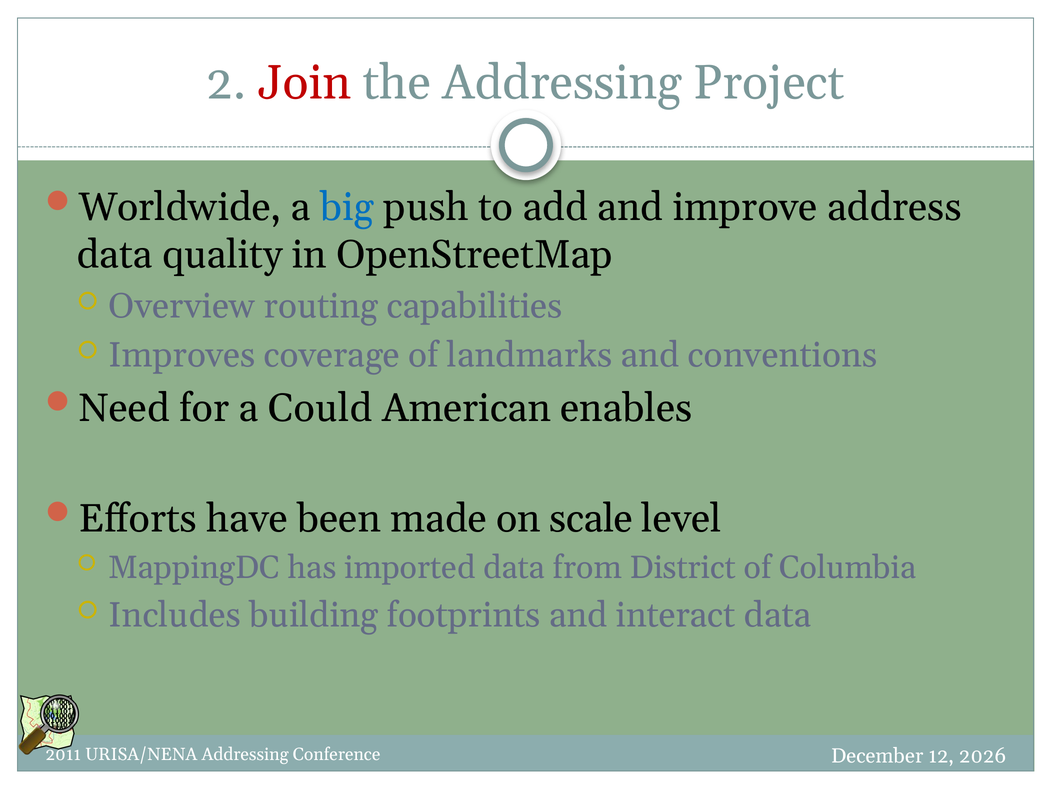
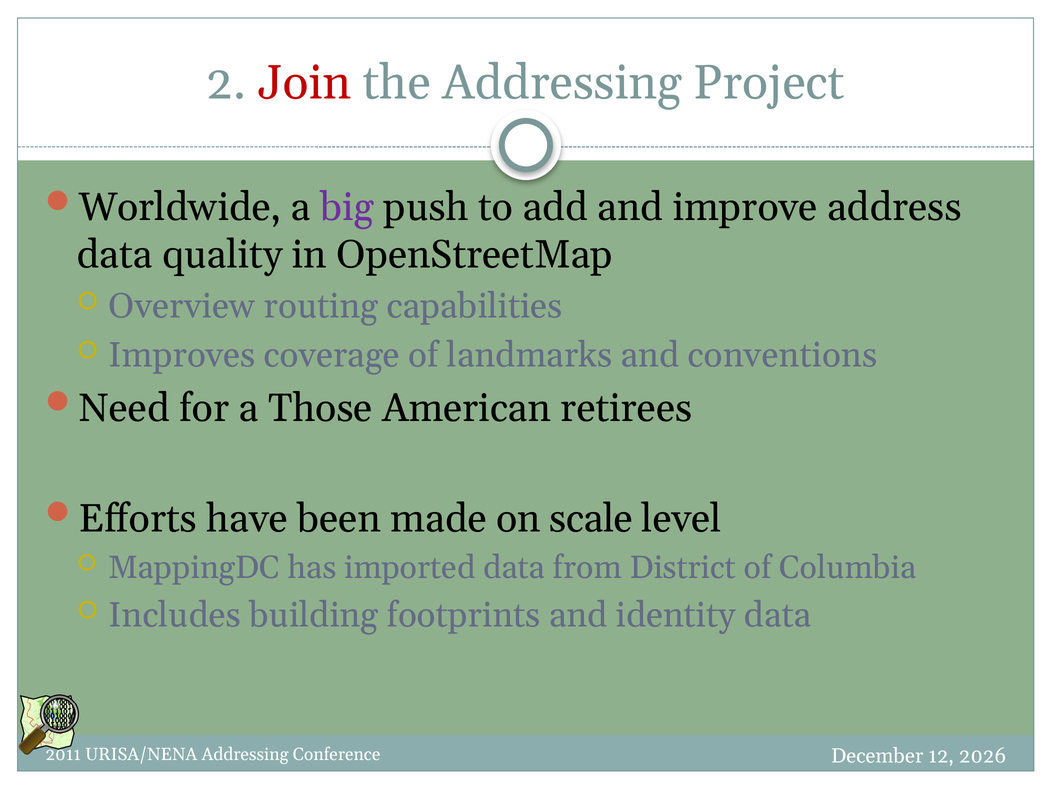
big colour: blue -> purple (347, 207)
Could: Could -> Those (320, 408)
enables: enables -> retirees (626, 408)
interact: interact -> identity (676, 615)
